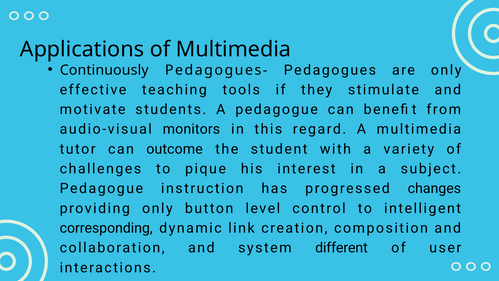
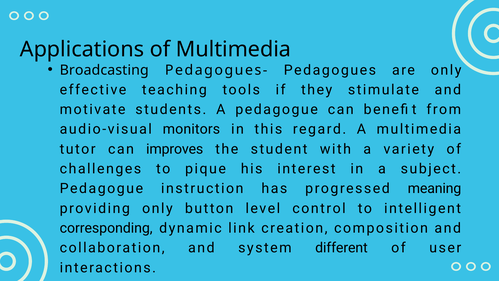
Continuously: Continuously -> Broadcasting (104, 70)
outcome: outcome -> improves (175, 149)
changes: changes -> meaning (434, 188)
